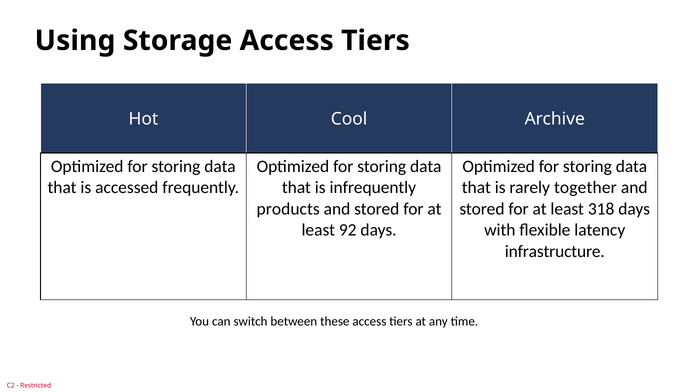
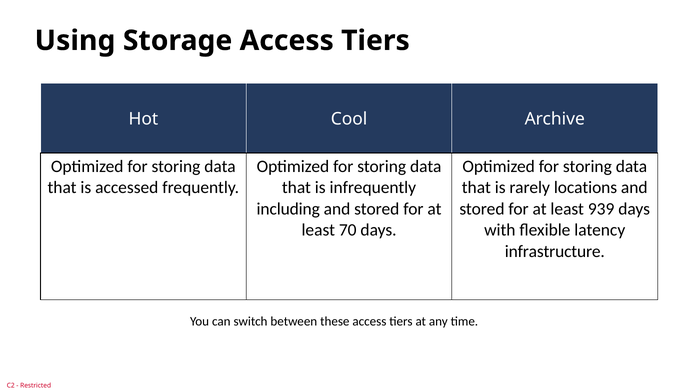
together: together -> locations (586, 188)
products: products -> including (288, 209)
318: 318 -> 939 (601, 209)
92: 92 -> 70 (348, 230)
